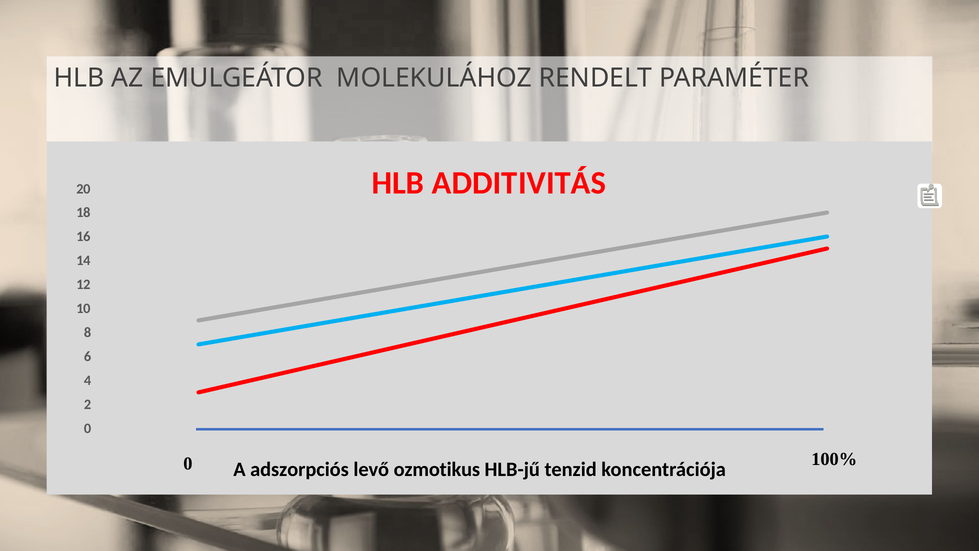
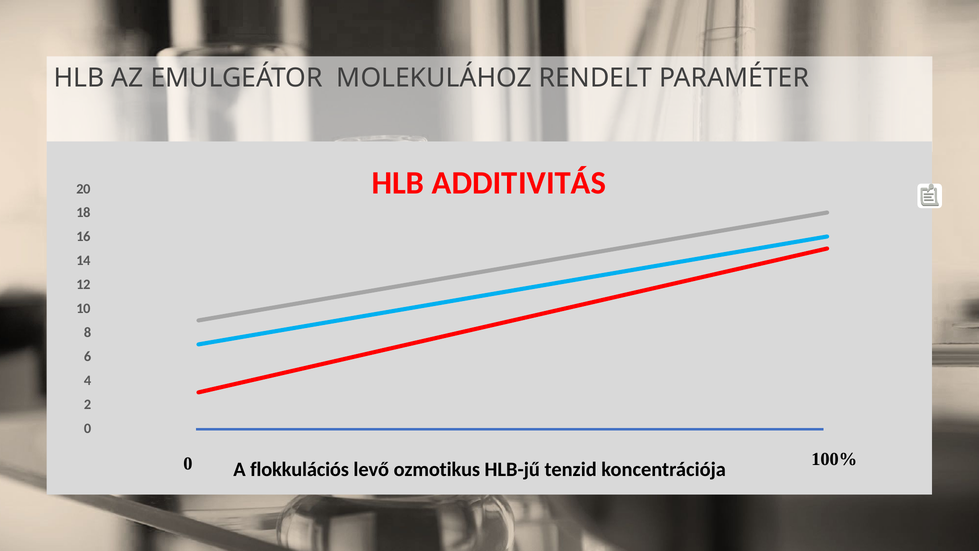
adszorpciós: adszorpciós -> flokkulációs (300, 469)
